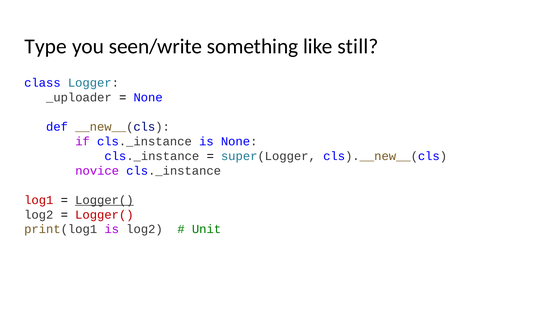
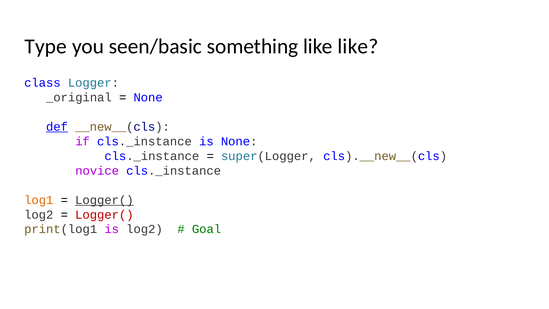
seen/write: seen/write -> seen/basic (155, 47)
like still: still -> like (358, 47)
_uploader: _uploader -> _original (79, 97)
def underline: none -> present (57, 127)
log1 colour: red -> orange (39, 200)
Unit: Unit -> Goal (207, 229)
